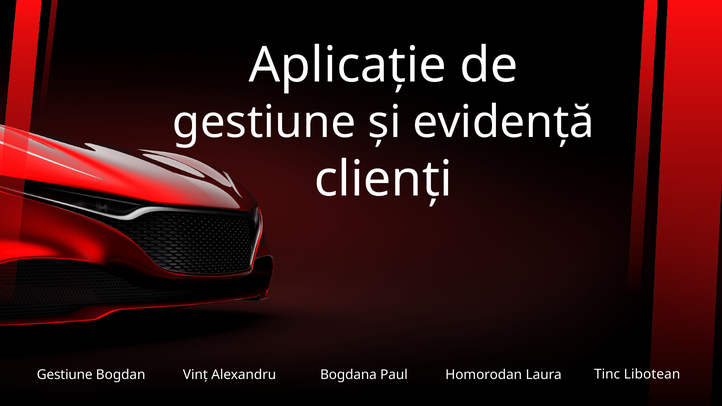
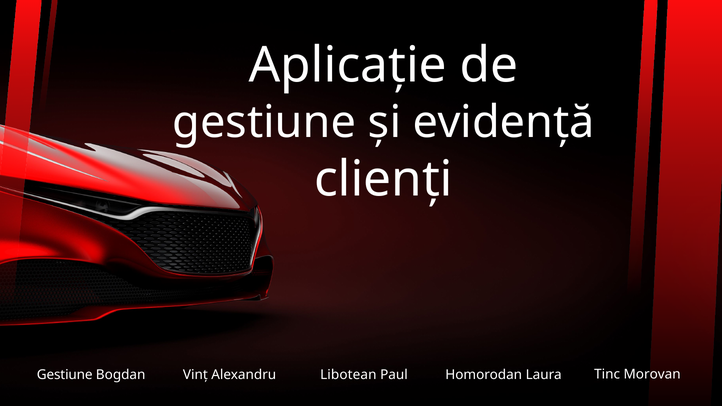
Libotean: Libotean -> Morovan (652, 375)
Bogdana: Bogdana -> Libotean (348, 375)
